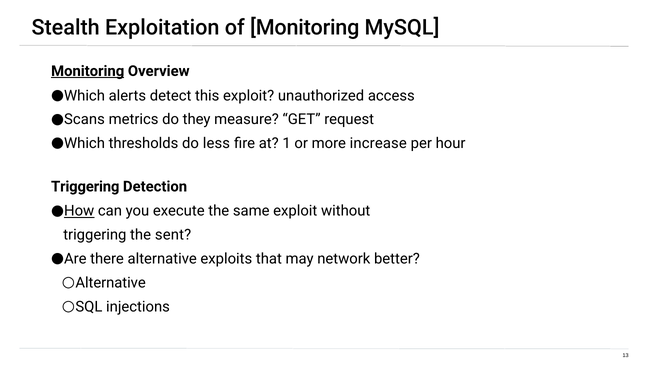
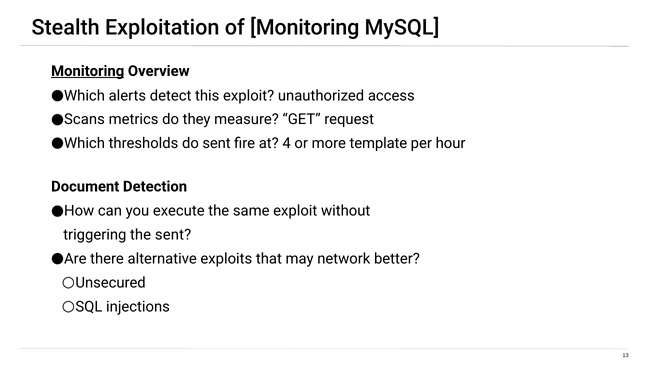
do less: less -> sent (217, 143)
1: 1 -> 4 (287, 143)
increase: increase -> template (378, 143)
Triggering: Triggering -> Document (85, 186)
How underline: present -> none (79, 211)
Alternative: Alternative -> Unsecured (111, 282)
